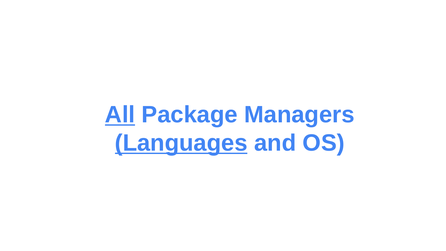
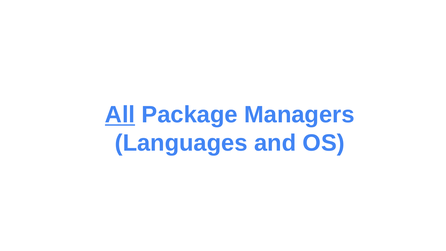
Languages underline: present -> none (181, 143)
